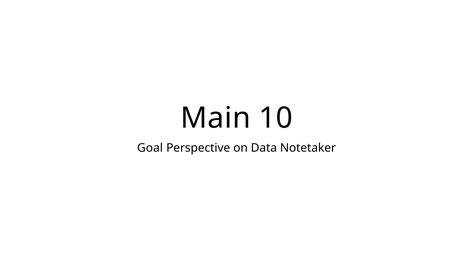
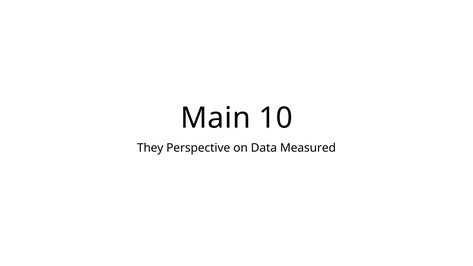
Goal: Goal -> They (150, 148)
Notetaker: Notetaker -> Measured (308, 148)
